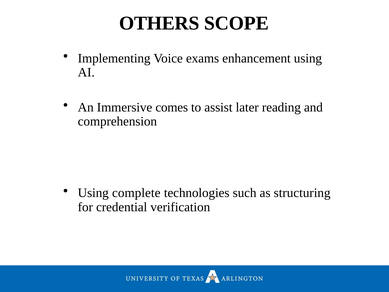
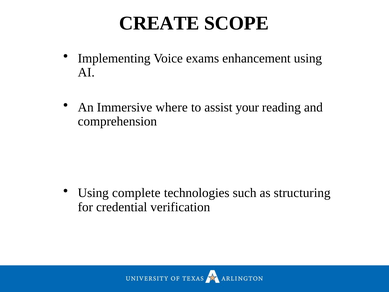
OTHERS: OTHERS -> CREATE (159, 23)
comes: comes -> where (172, 107)
later: later -> your (247, 107)
